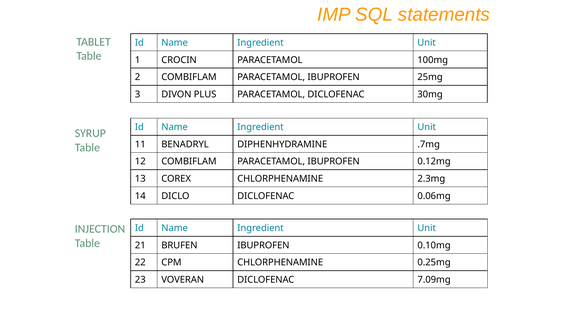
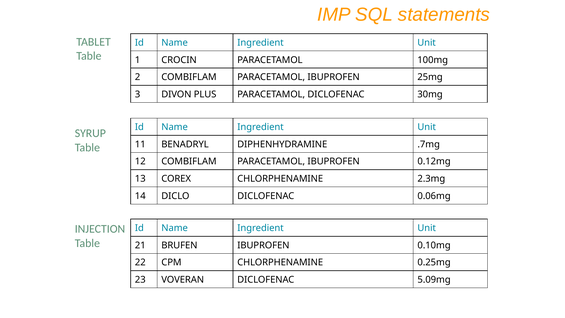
7.09mg: 7.09mg -> 5.09mg (434, 280)
